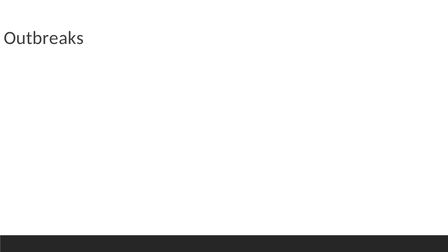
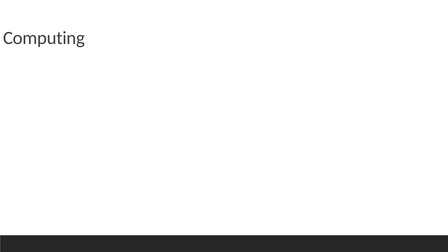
Outbreaks: Outbreaks -> Computing (44, 38)
